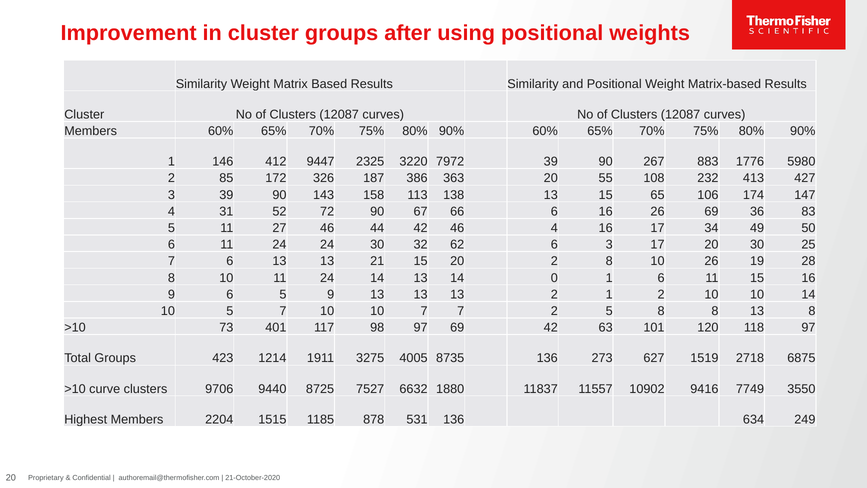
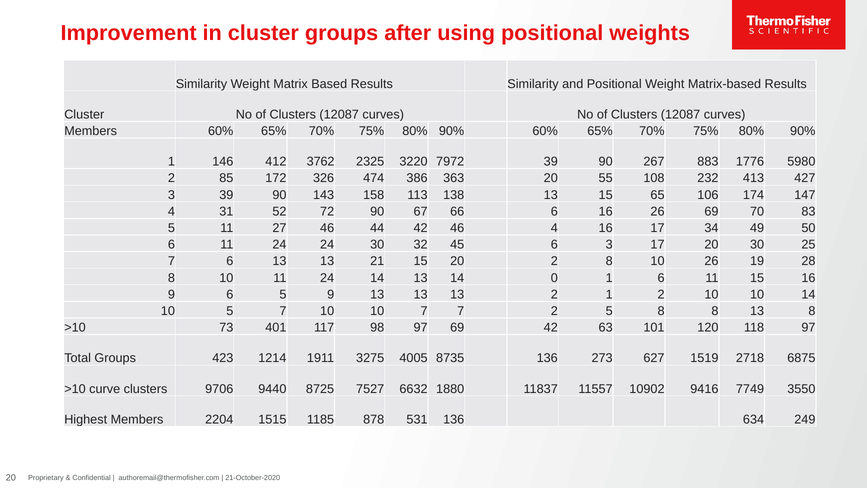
9447: 9447 -> 3762 (321, 162)
187: 187 -> 474 (374, 178)
36: 36 -> 70 (757, 211)
62: 62 -> 45 (457, 245)
